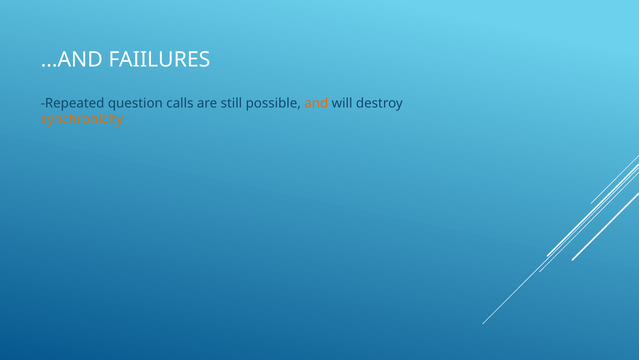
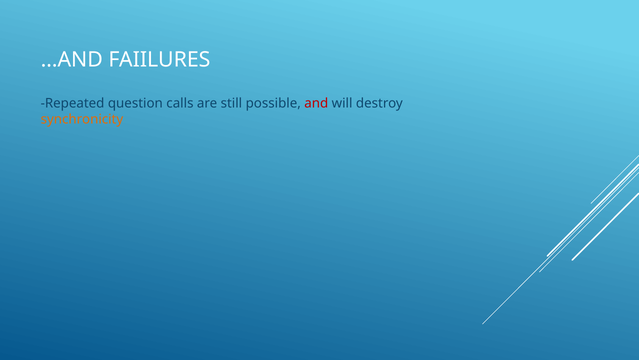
and colour: orange -> red (316, 103)
